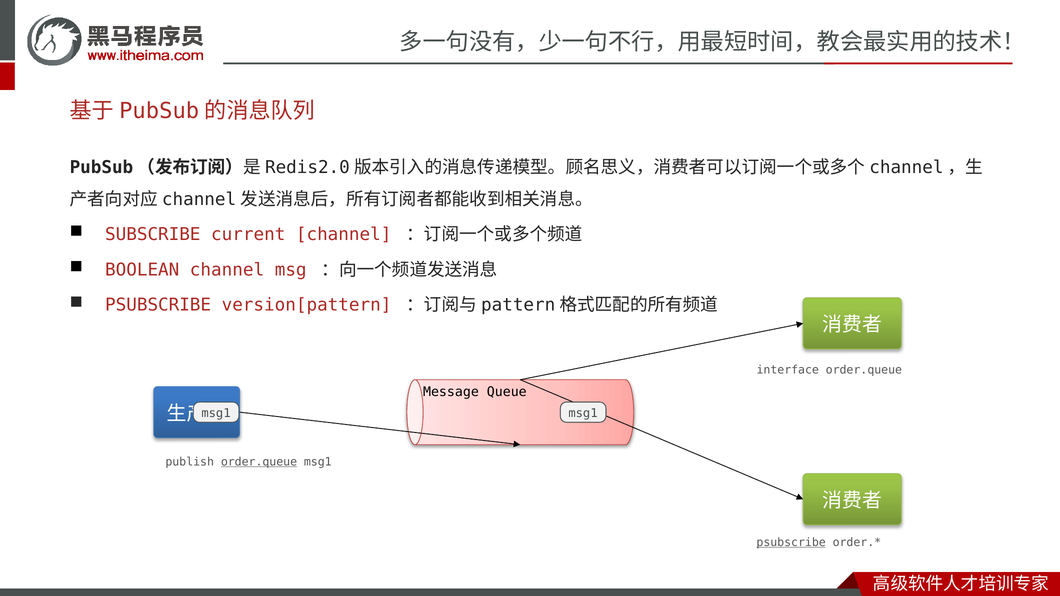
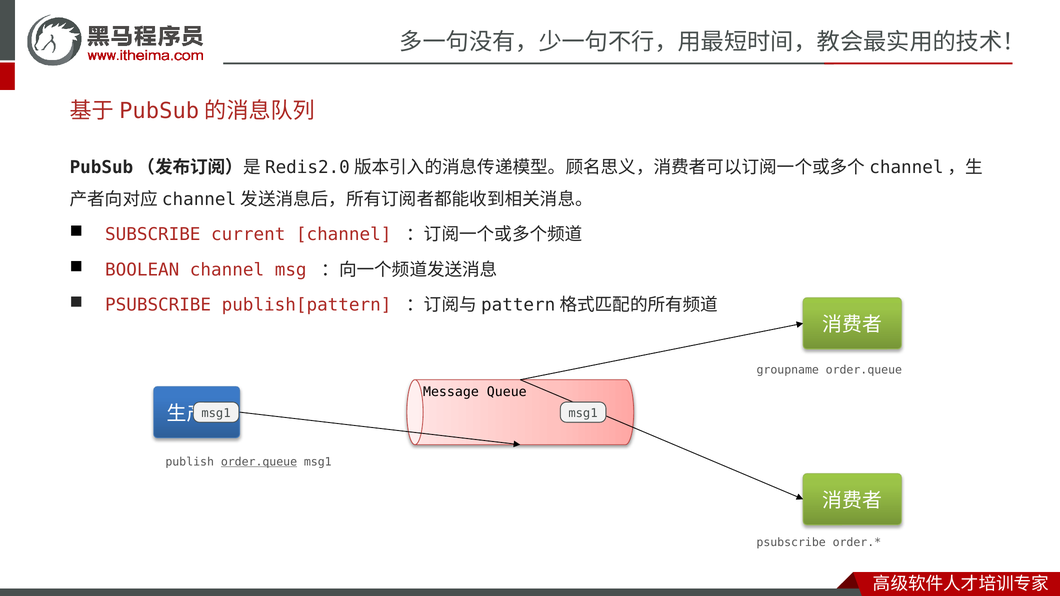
version[pattern: version[pattern -> publish[pattern (307, 305)
interface: interface -> groupname (788, 370)
psubscribe underline: present -> none (791, 543)
